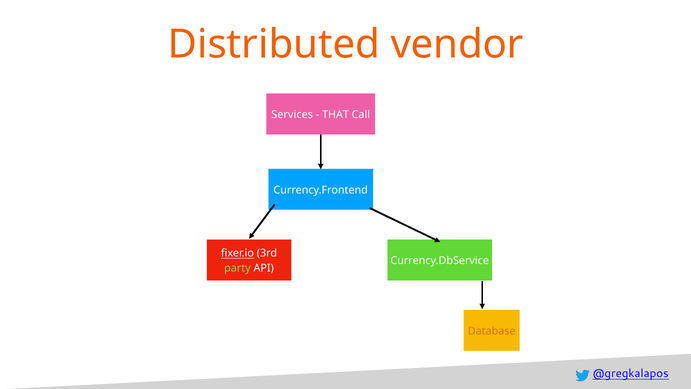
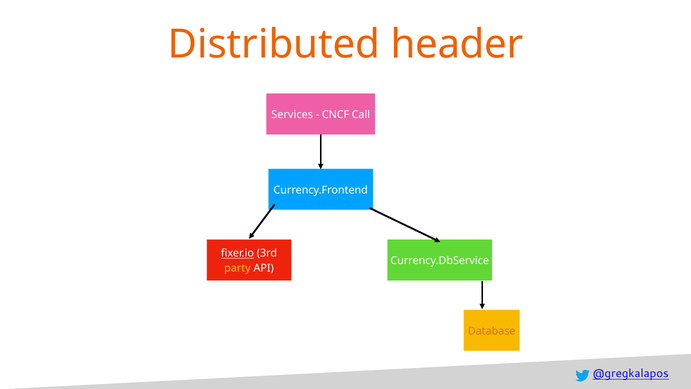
vendor: vendor -> header (457, 44)
THAT: THAT -> CNCF (336, 115)
party colour: light green -> yellow (237, 268)
